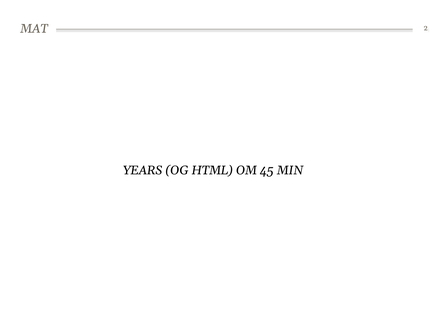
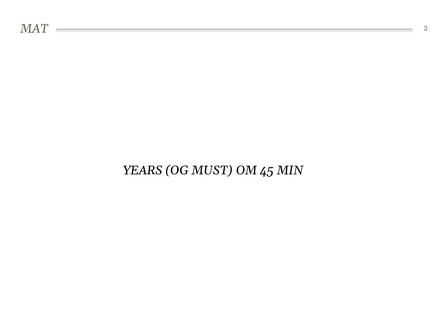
HTML: HTML -> MUST (212, 170)
